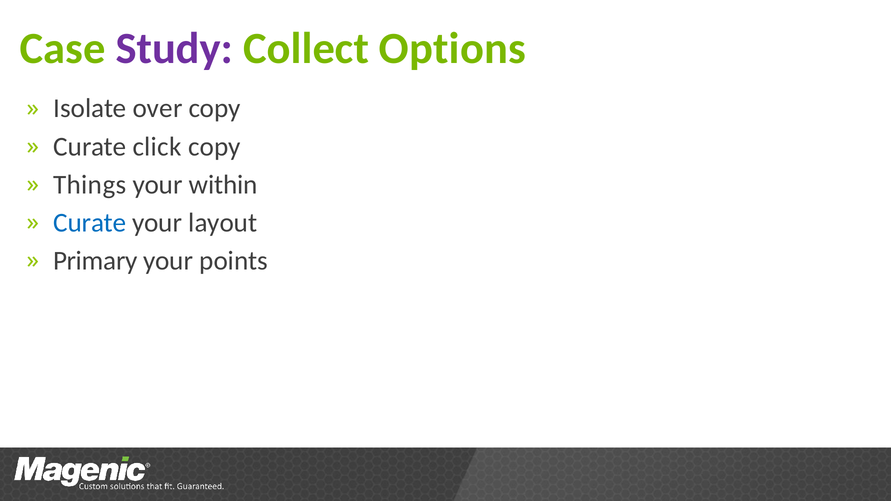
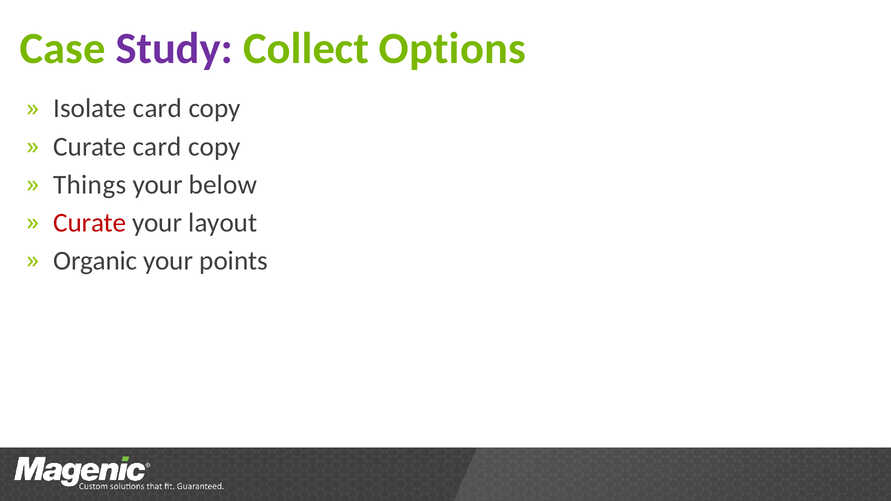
Isolate over: over -> card (157, 109)
Curate click: click -> card (157, 147)
within: within -> below (223, 185)
Curate colour: blue -> red (90, 223)
Primary: Primary -> Organic (95, 261)
